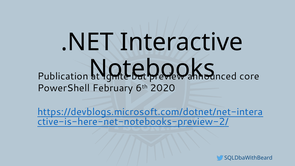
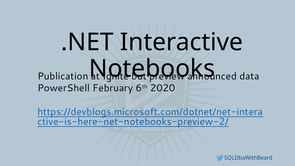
core: core -> data (249, 76)
